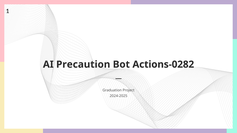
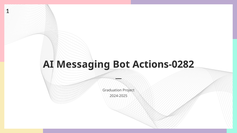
Precaution: Precaution -> Messaging (83, 65)
